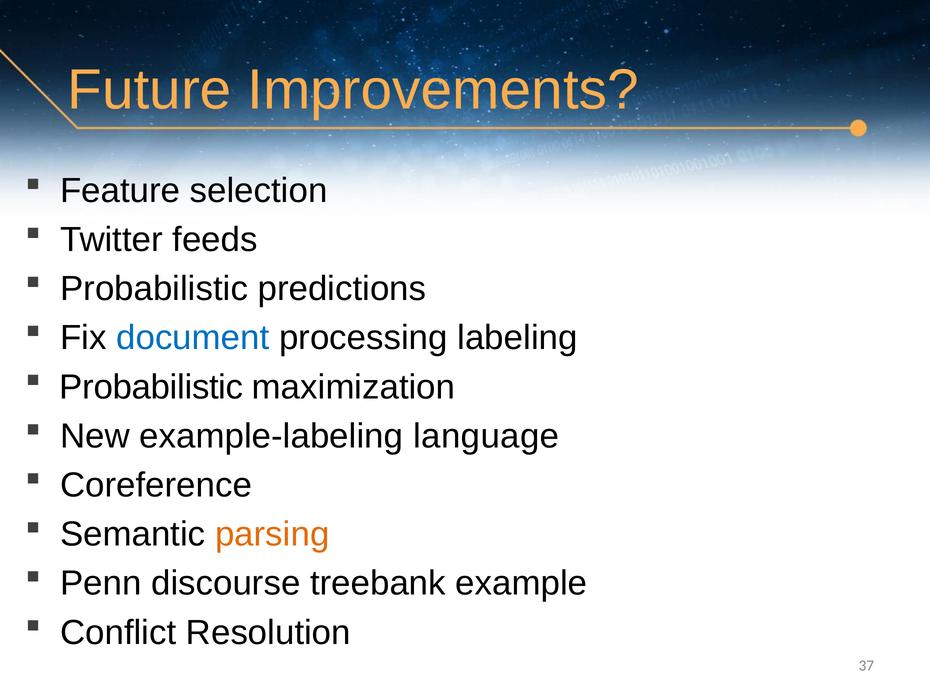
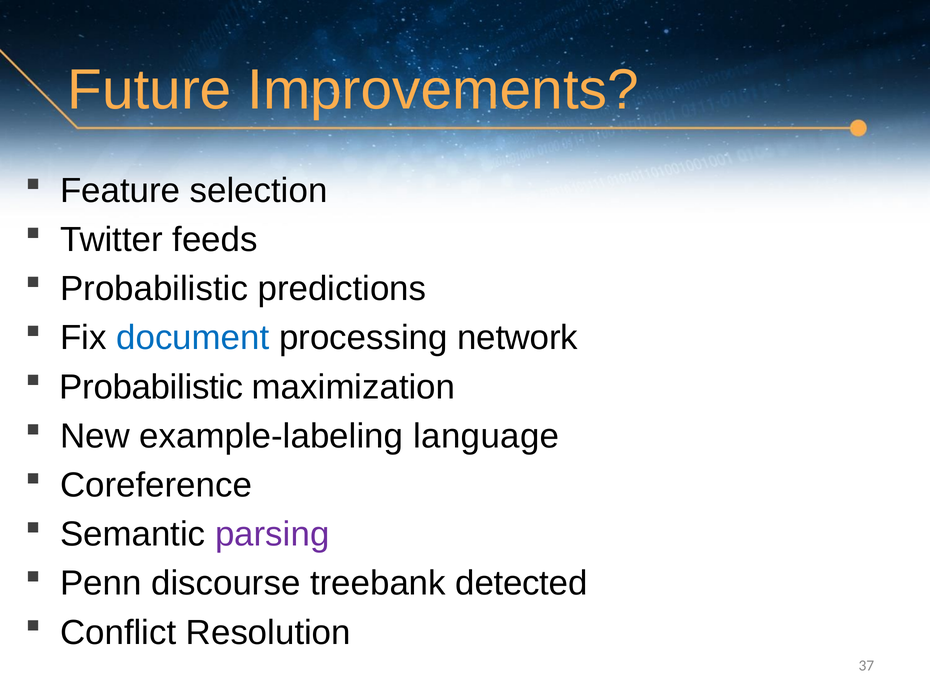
labeling: labeling -> network (518, 338)
parsing colour: orange -> purple (272, 535)
example: example -> detected (521, 584)
